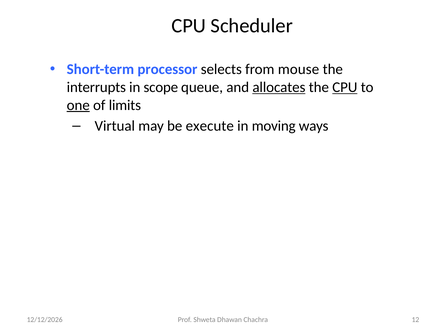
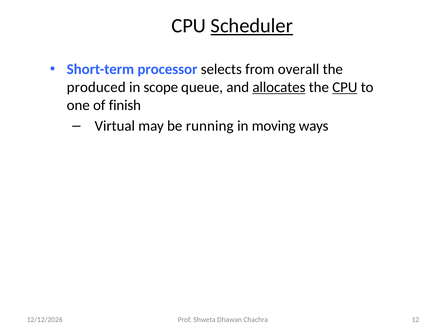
Scheduler underline: none -> present (252, 26)
mouse: mouse -> overall (299, 69)
interrupts: interrupts -> produced (96, 87)
one underline: present -> none (78, 105)
limits: limits -> finish (125, 105)
execute: execute -> running (210, 126)
